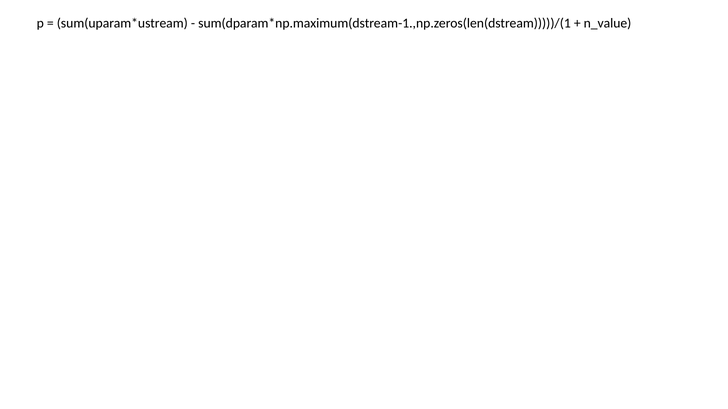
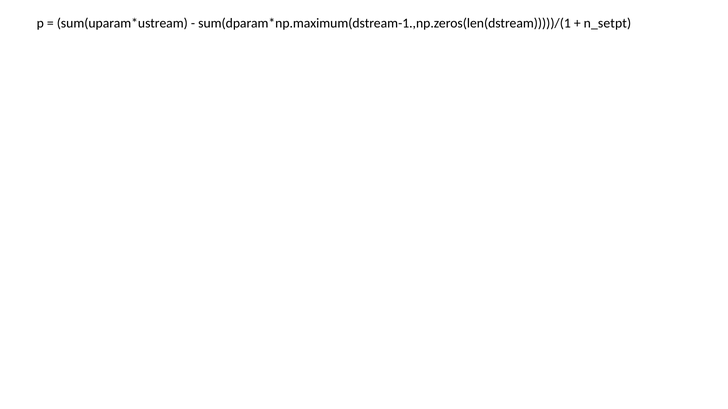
n_value: n_value -> n_setpt (607, 23)
